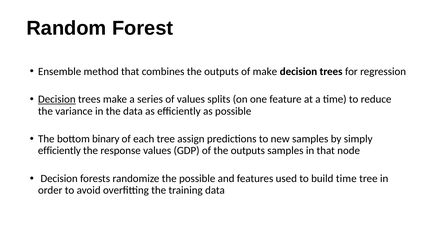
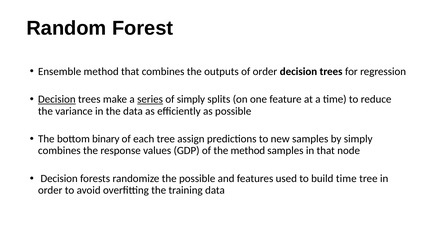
of make: make -> order (265, 71)
series underline: none -> present (150, 99)
of values: values -> simply (191, 99)
efficiently: efficiently -> combines (59, 151)
of the outputs: outputs -> method (248, 151)
